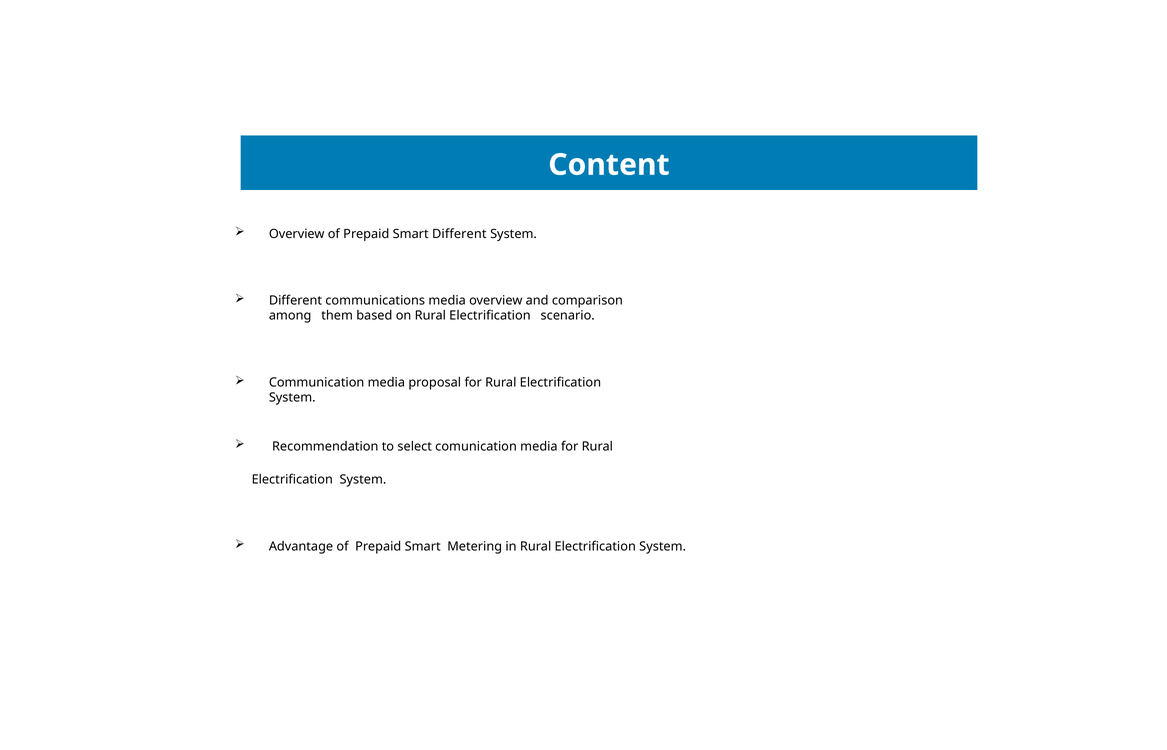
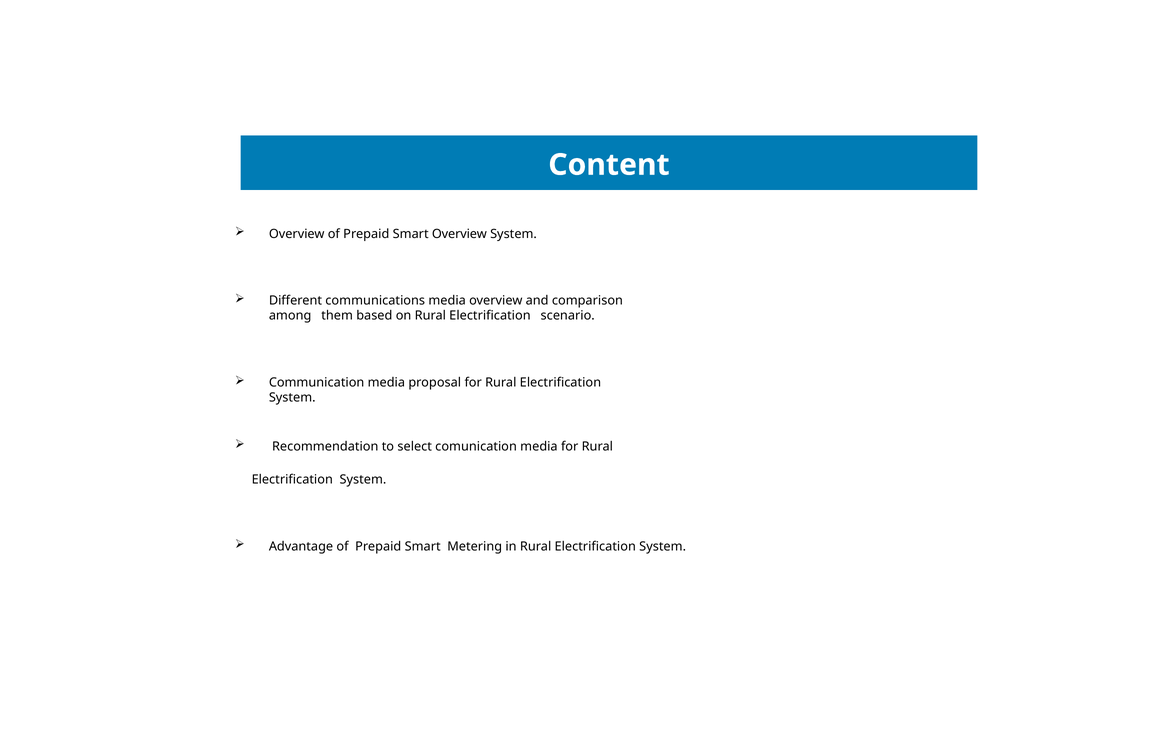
Smart Different: Different -> Overview (459, 234)
